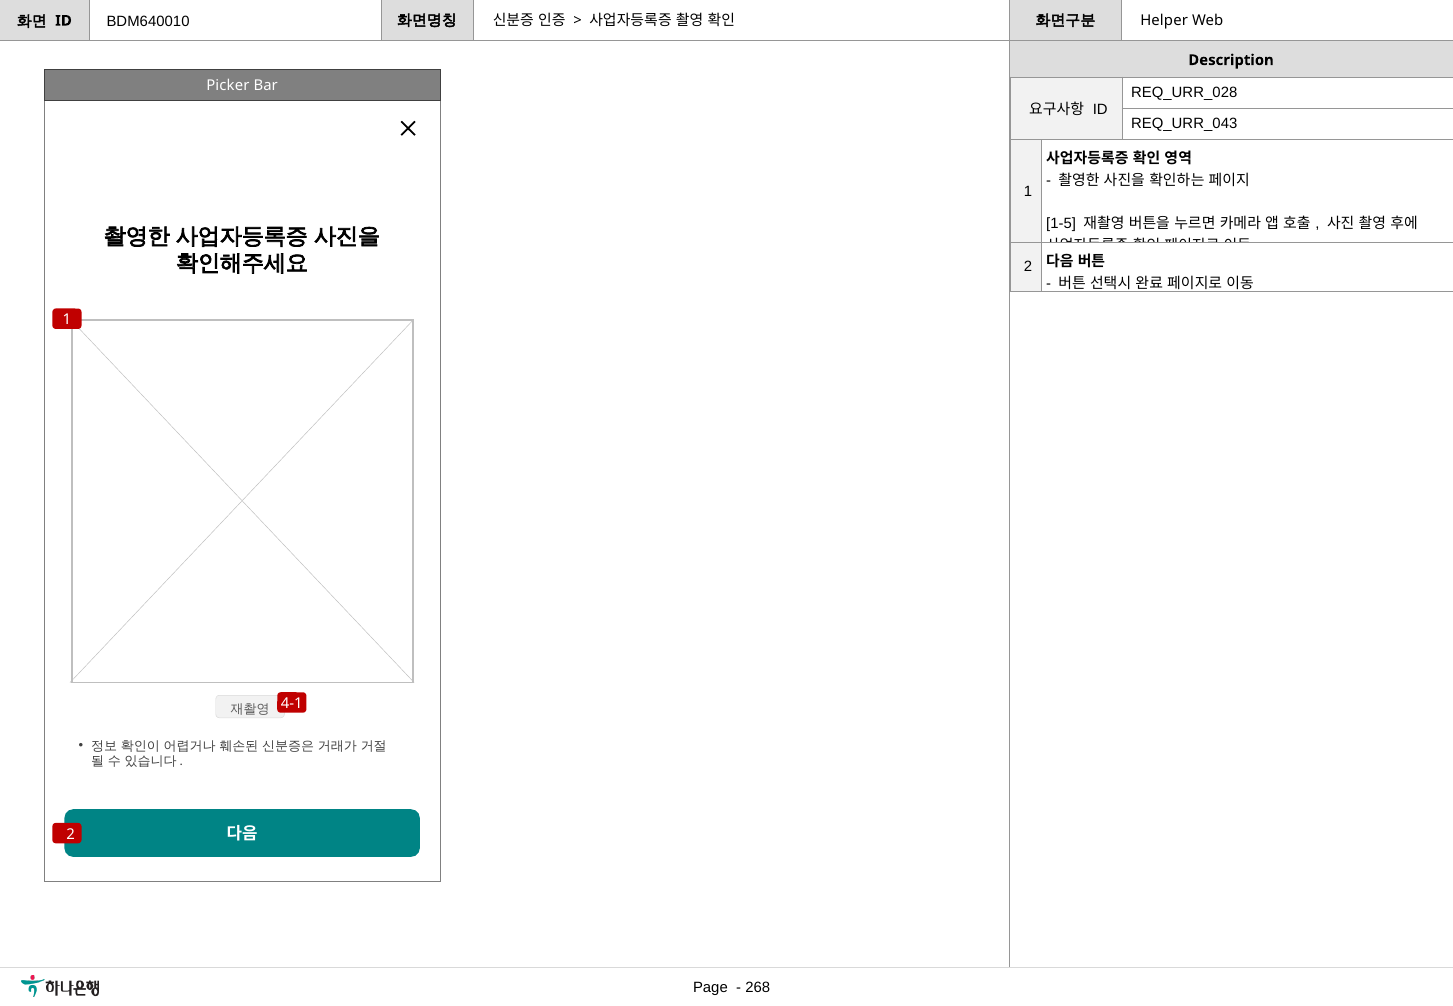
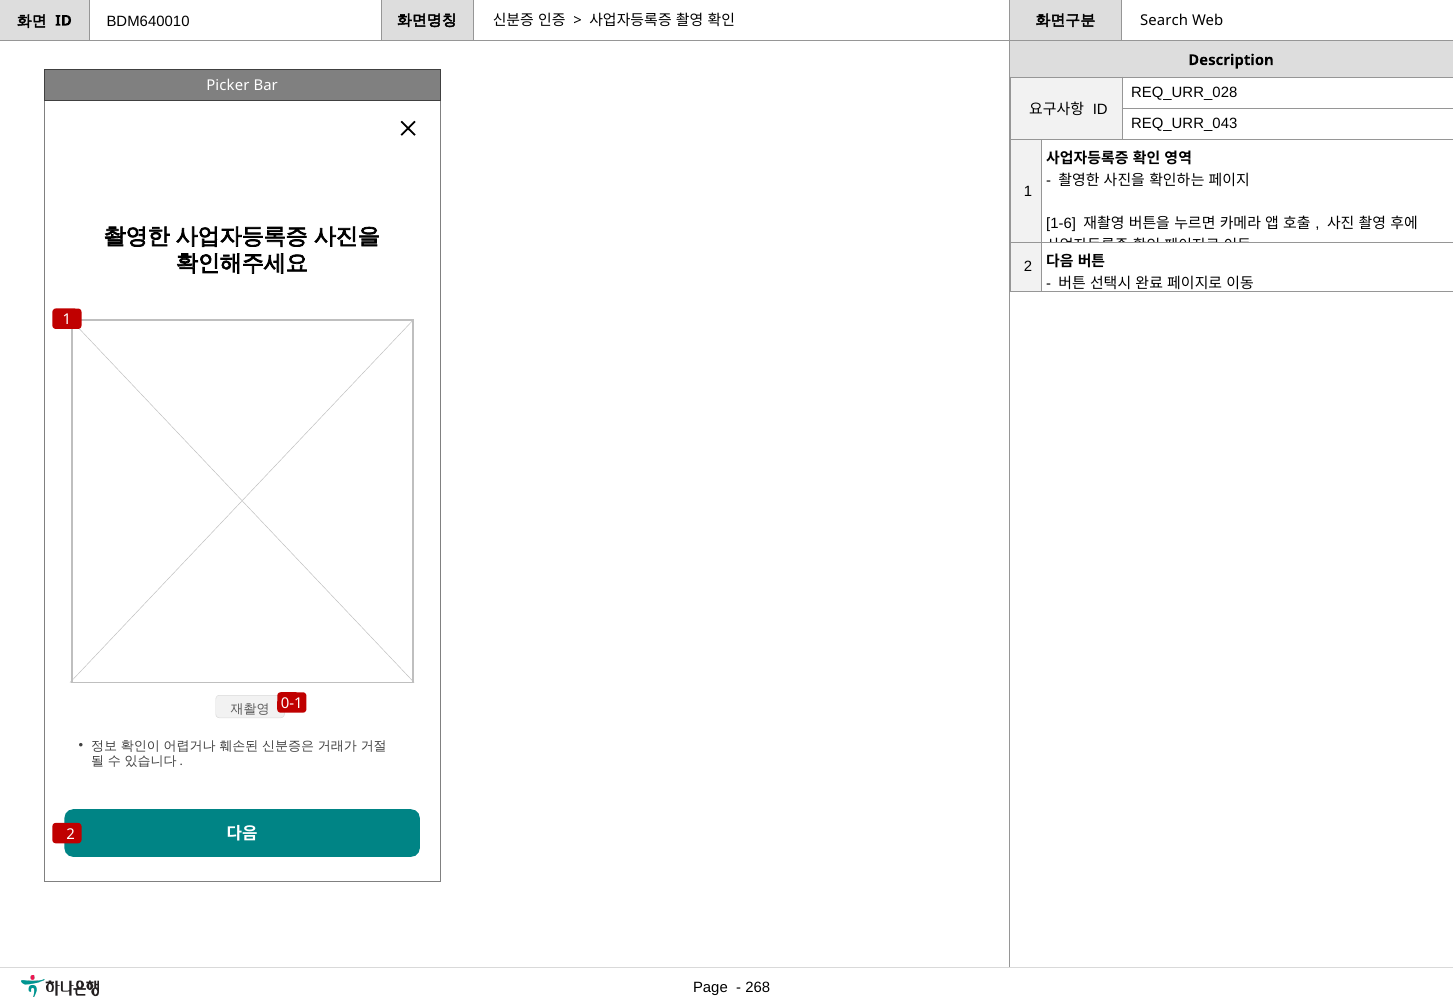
Helper: Helper -> Search (1164, 21)
1-5: 1-5 -> 1-6 (1061, 224)
4-1: 4-1 -> 0-1 (292, 703)
